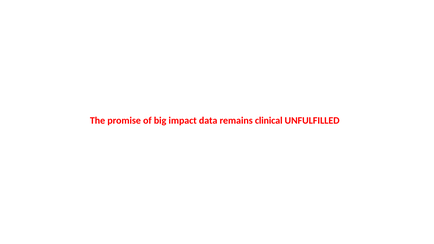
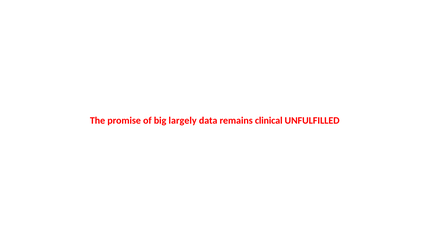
impact: impact -> largely (183, 121)
